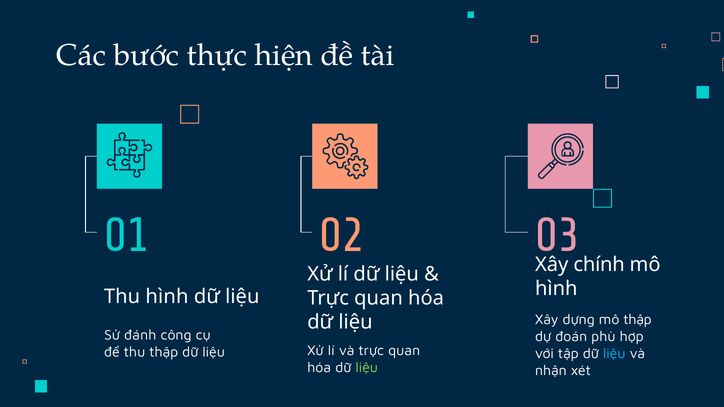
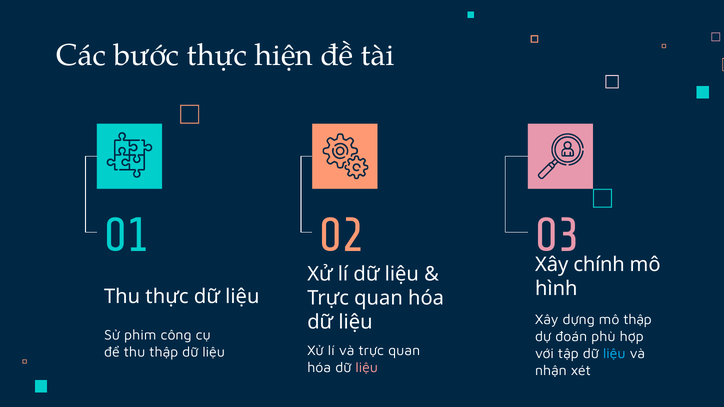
Thu hình: hình -> thực (167, 297)
đánh: đánh -> phim (140, 335)
liệu colour: light green -> pink (367, 368)
